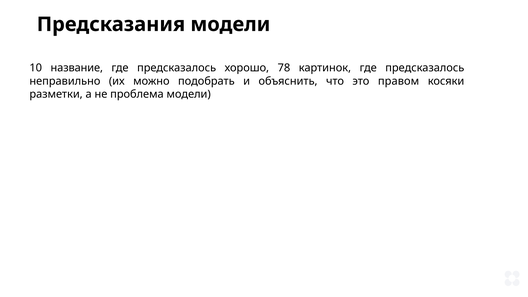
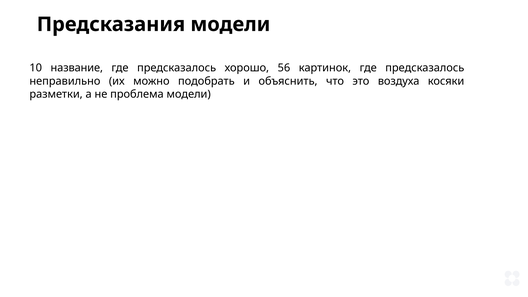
78: 78 -> 56 (284, 68)
правом: правом -> воздуха (399, 81)
